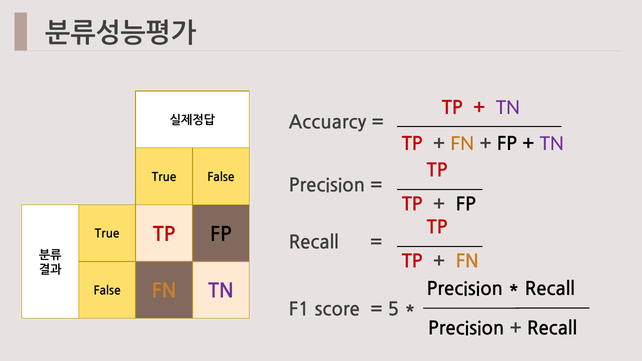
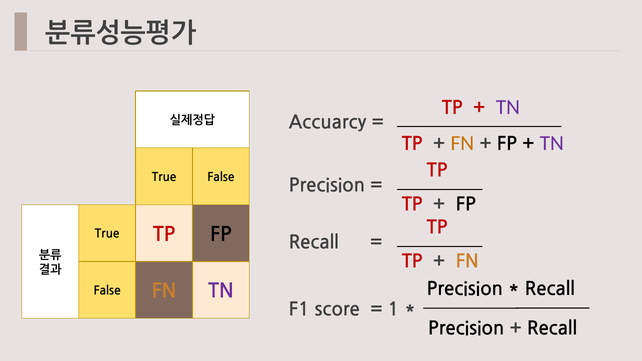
5: 5 -> 1 (393, 310)
